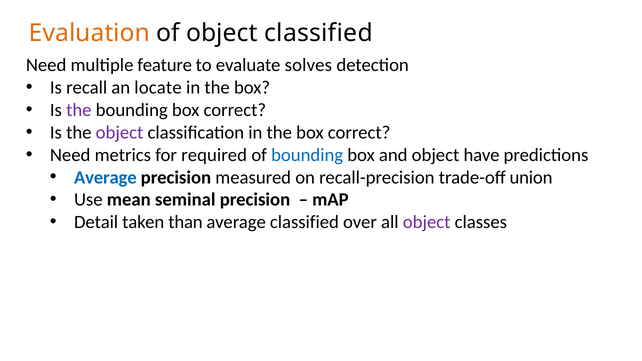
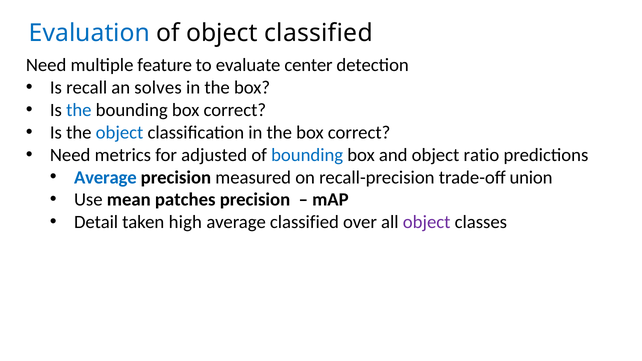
Evaluation colour: orange -> blue (89, 33)
solves: solves -> center (309, 65)
locate: locate -> solves (158, 87)
the colour: purple -> blue (79, 110)
object colour: purple -> blue (120, 132)
required: required -> adjusted (214, 155)
have: have -> ratio (481, 155)
seminal: seminal -> patches (185, 200)
than: than -> high (185, 222)
